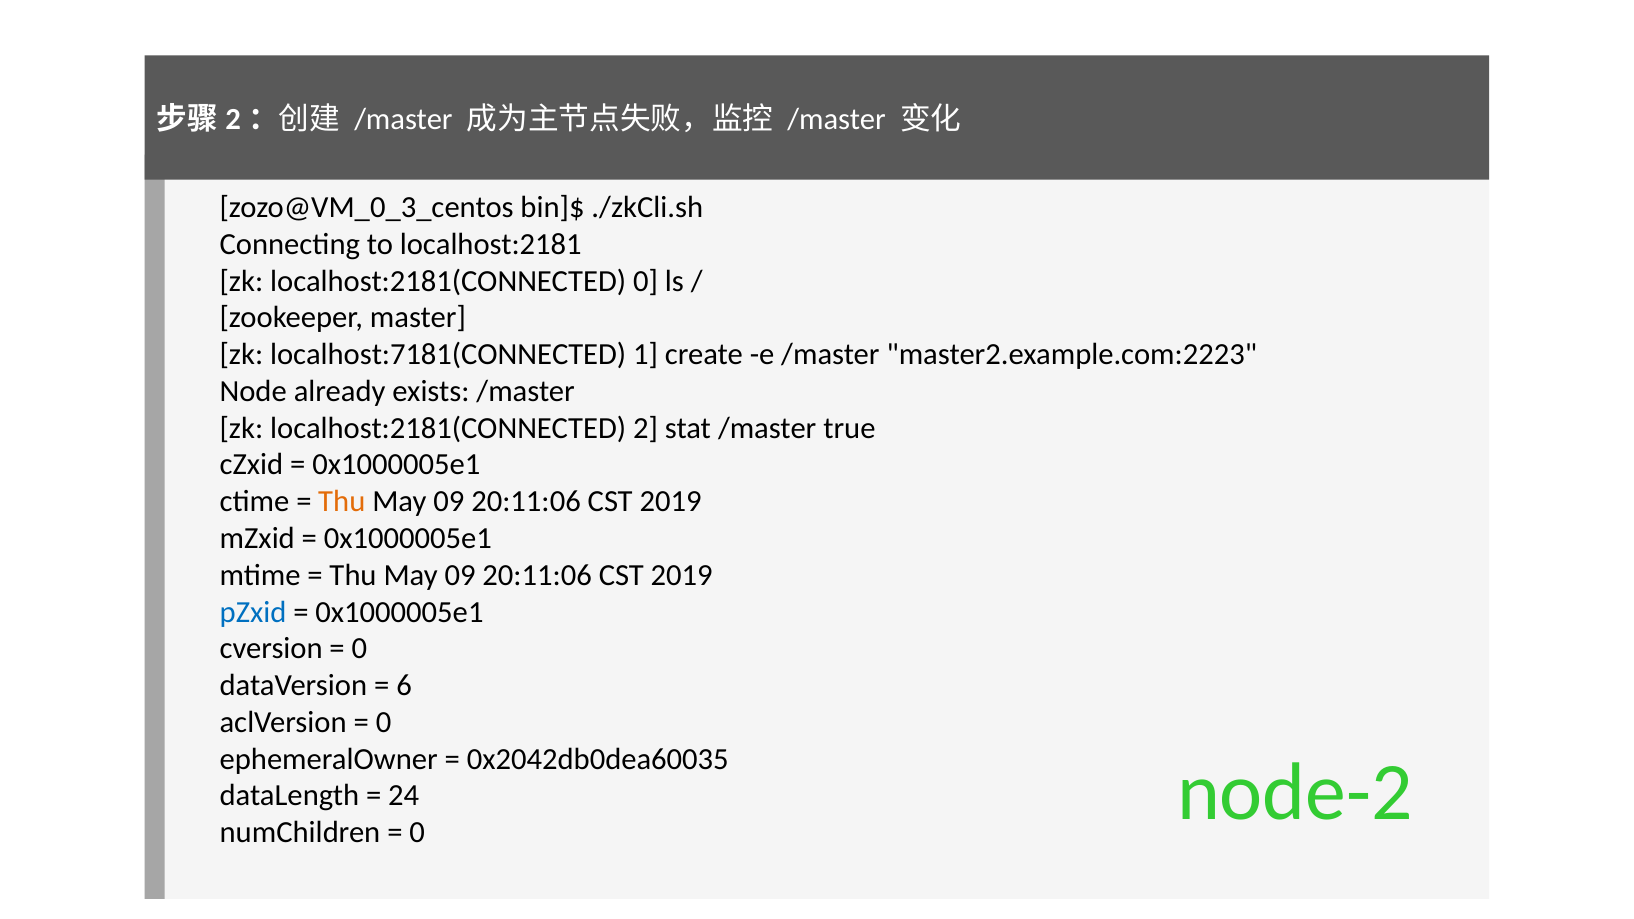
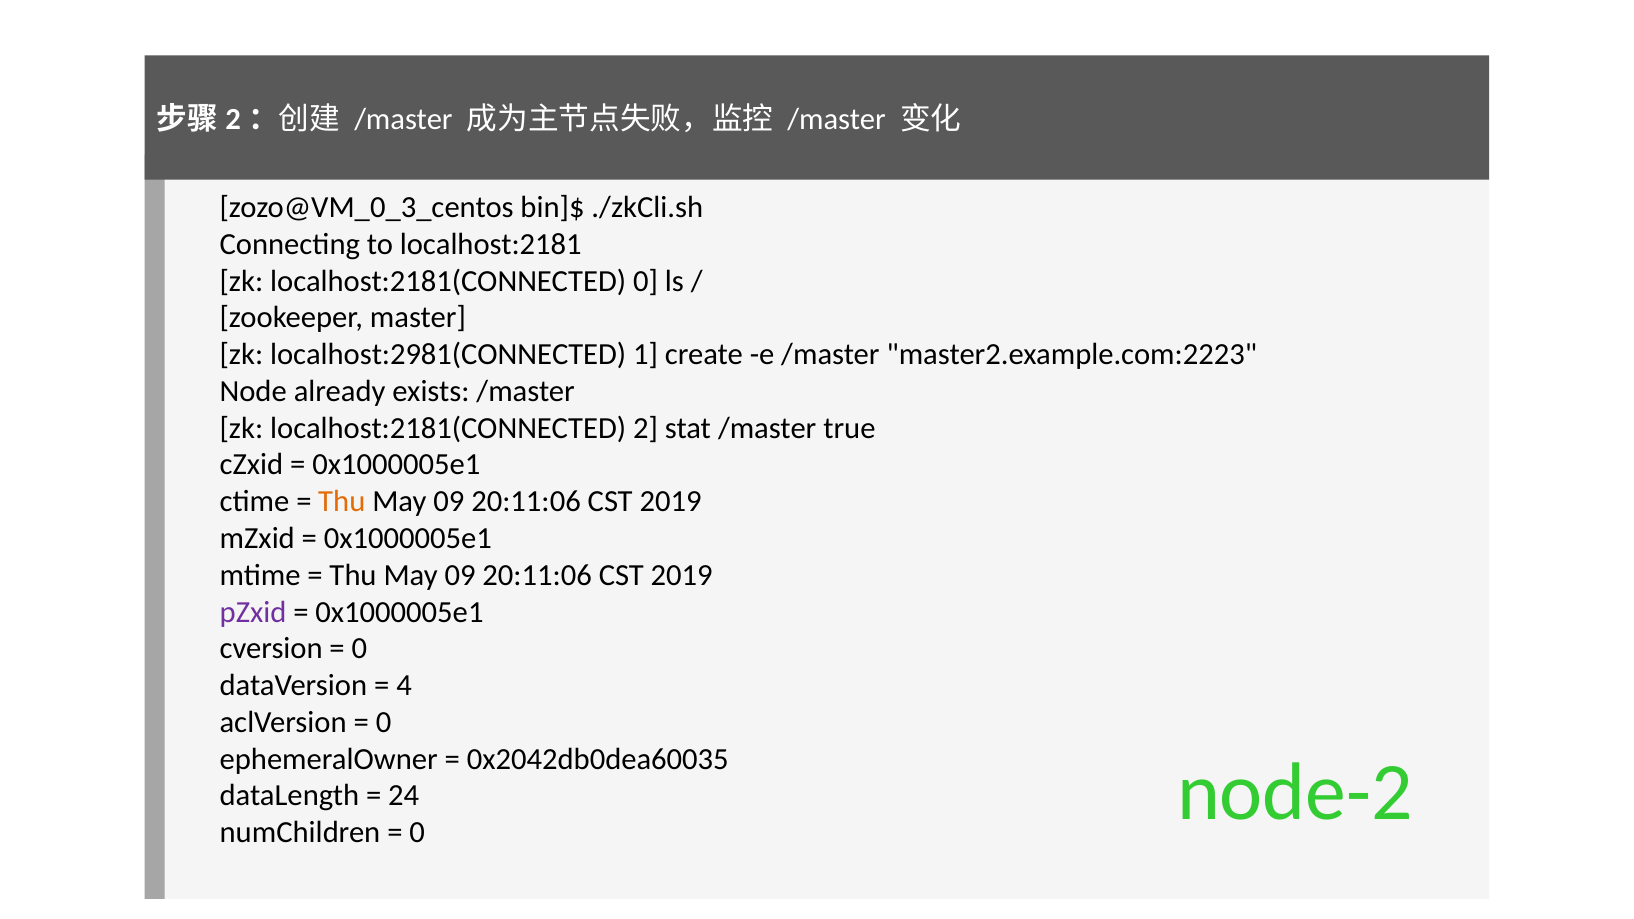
localhost:7181(CONNECTED: localhost:7181(CONNECTED -> localhost:2981(CONNECTED (448, 355)
pZxid colour: blue -> purple (253, 612)
6: 6 -> 4 (404, 686)
